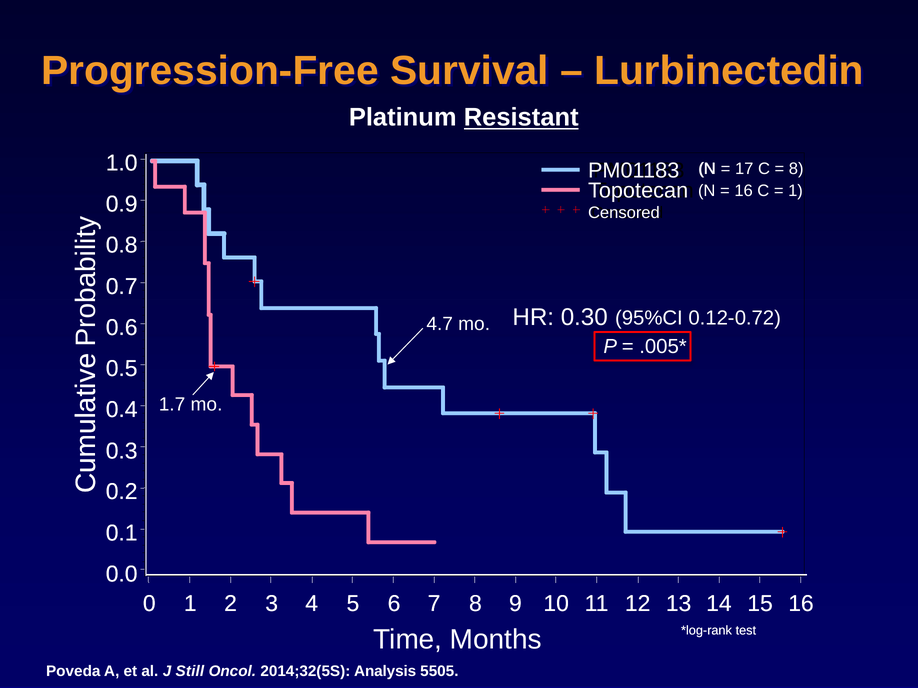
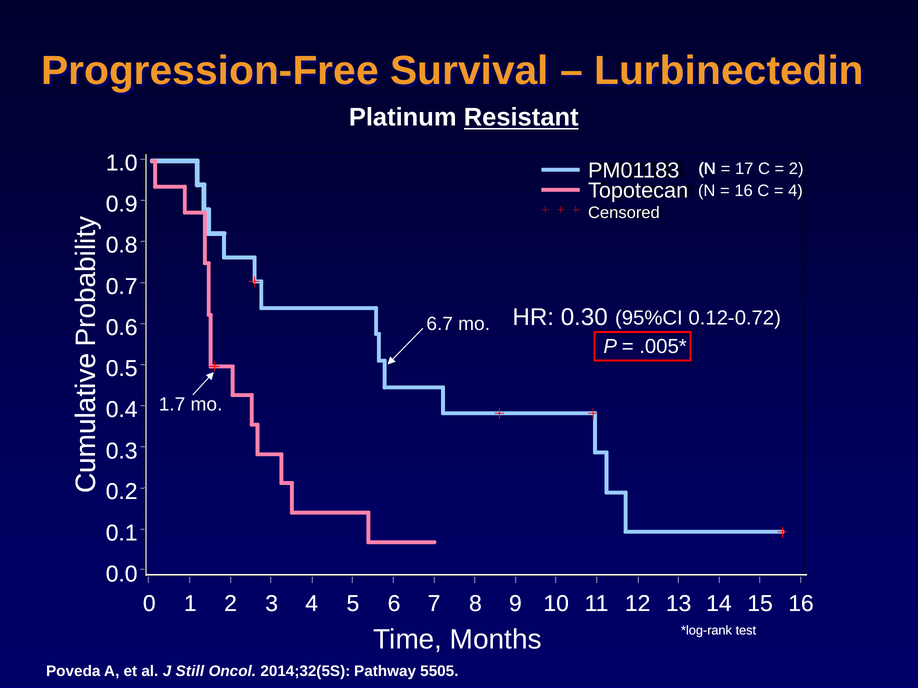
8: 8 -> 2 (796, 169)
1: 1 -> 4 (796, 191)
4.7: 4.7 -> 6.7 (440, 324)
Analysis: Analysis -> Pathway (385, 672)
